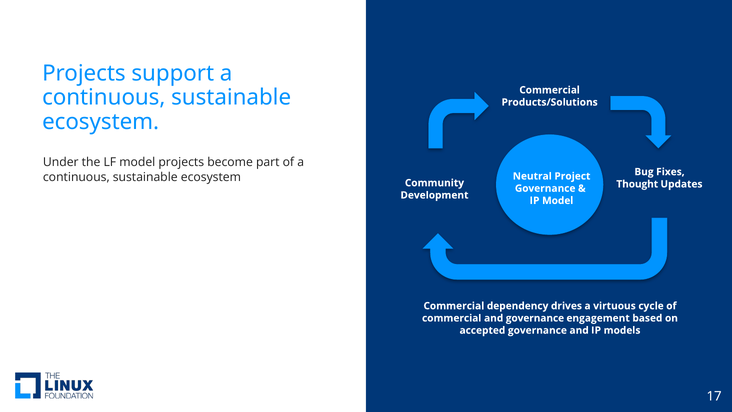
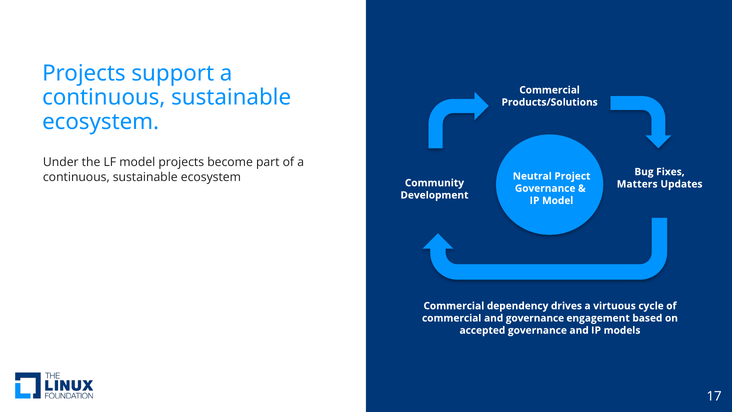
Thought: Thought -> Matters (637, 184)
